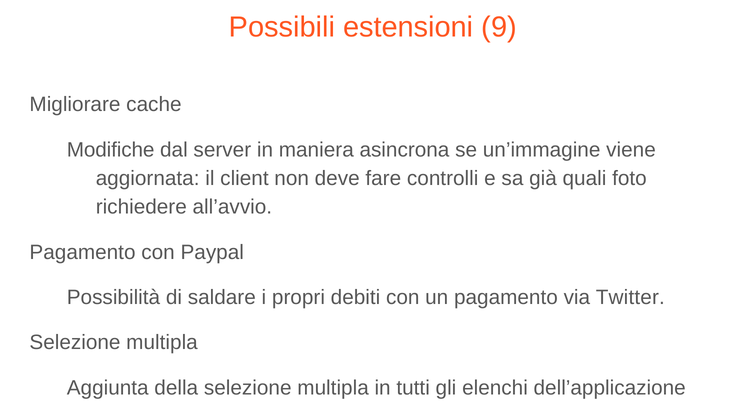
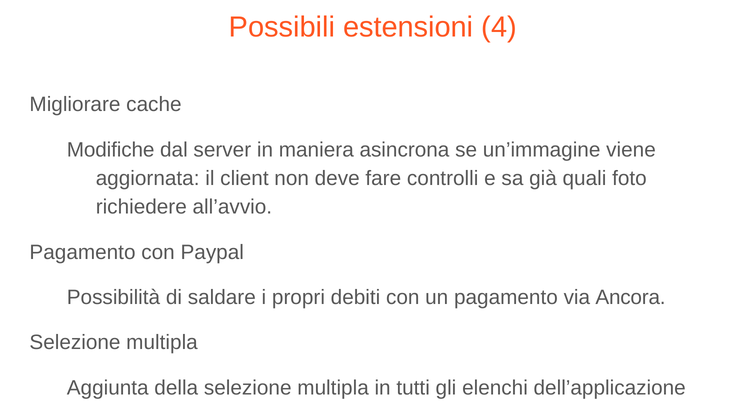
9: 9 -> 4 (499, 27)
Twitter: Twitter -> Ancora (630, 297)
